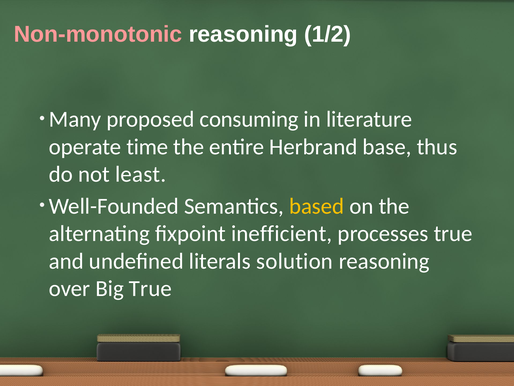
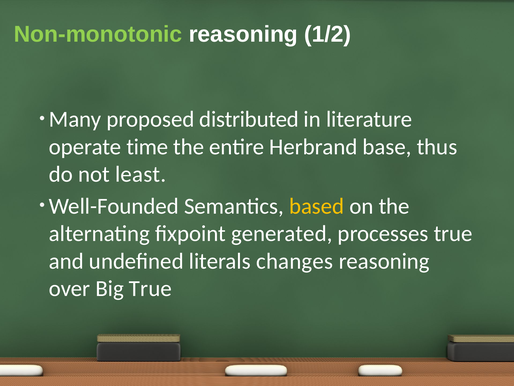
Non-monotonic colour: pink -> light green (98, 34)
consuming: consuming -> distributed (249, 119)
inefficient: inefficient -> generated (282, 233)
solution: solution -> changes (295, 261)
